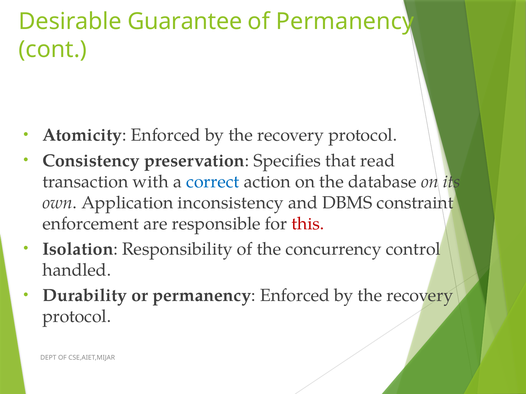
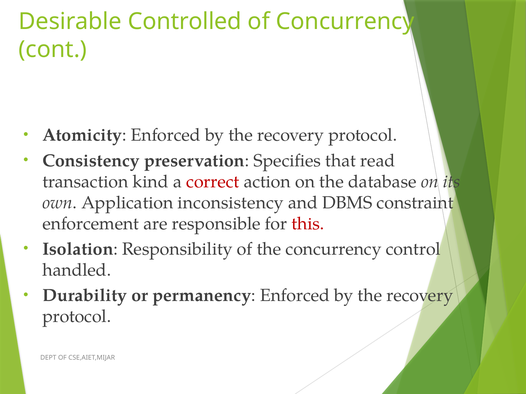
Guarantee: Guarantee -> Controlled (185, 21)
of Permanency: Permanency -> Concurrency (345, 21)
with: with -> kind (151, 182)
correct colour: blue -> red (213, 182)
